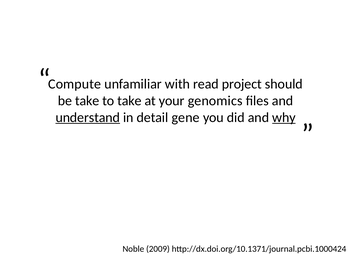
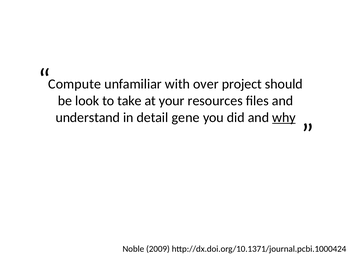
read: read -> over (206, 84)
be take: take -> look (87, 101)
genomics: genomics -> resources (215, 101)
understand underline: present -> none (88, 117)
